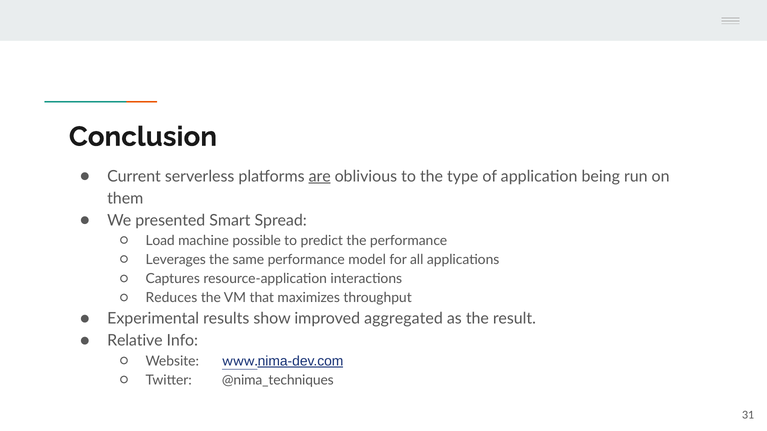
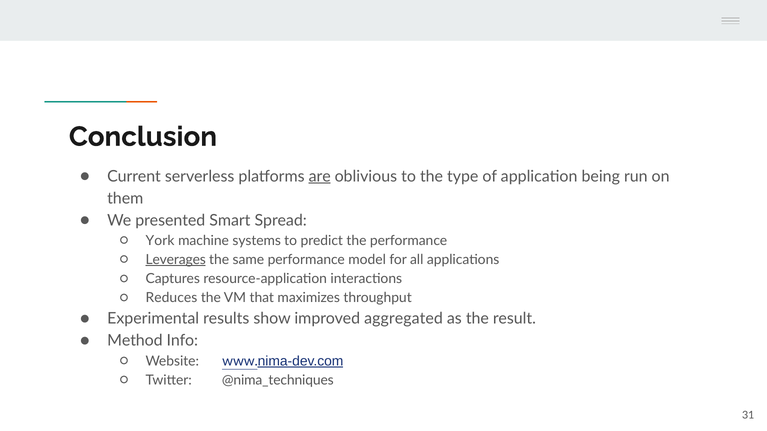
Load: Load -> York (160, 241)
possible: possible -> systems (257, 241)
Leverages underline: none -> present (176, 260)
Relative: Relative -> Method (135, 341)
